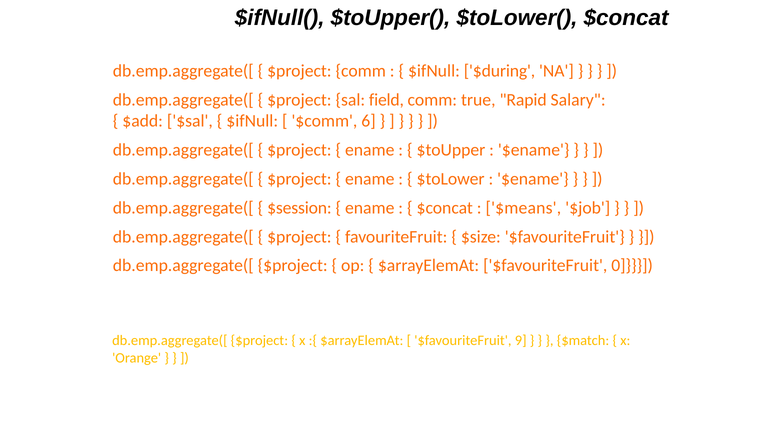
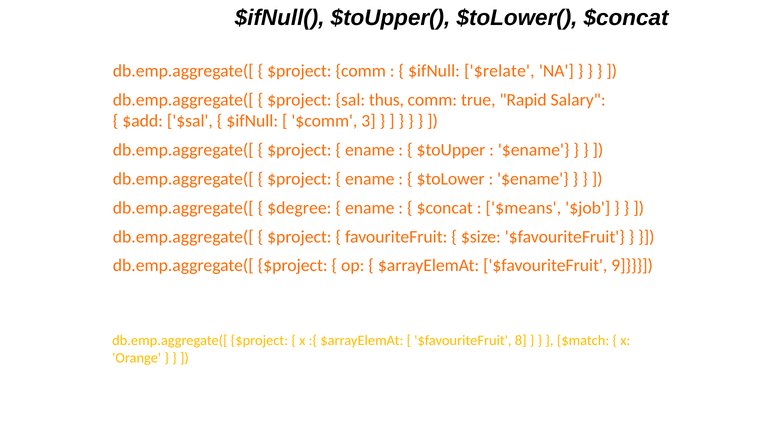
$during: $during -> $relate (499, 71)
field: field -> thus (386, 100)
6: 6 -> 3 (369, 121)
$session: $session -> $degree (299, 208)
0: 0 -> 9 (632, 265)
9: 9 -> 8 (521, 340)
